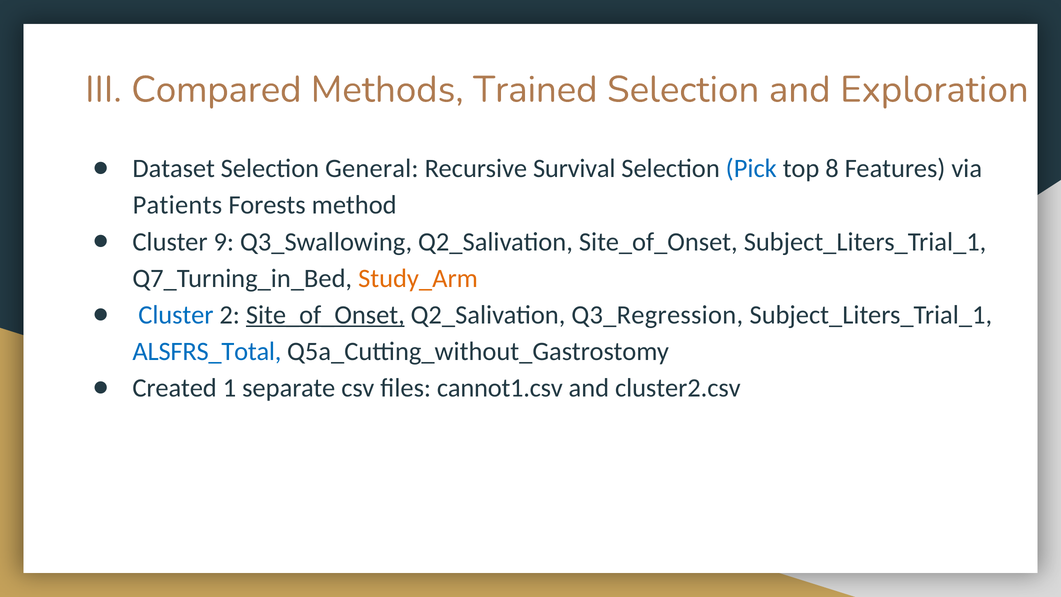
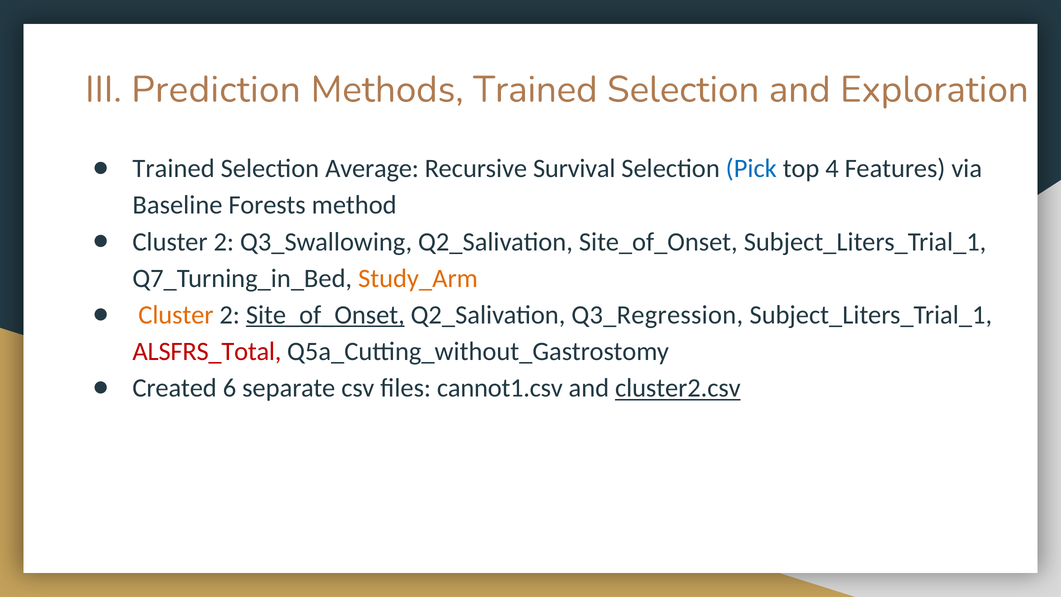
Compared: Compared -> Prediction (216, 89)
Dataset: Dataset -> Trained (174, 169)
General: General -> Average (372, 169)
8: 8 -> 4 (832, 169)
Patients: Patients -> Baseline (178, 205)
9: 9 -> 2 (224, 242)
Cluster colour: blue -> orange (176, 315)
ALSFRS_Total colour: blue -> red (207, 352)
1: 1 -> 6 (230, 388)
cluster2.csv underline: none -> present (678, 388)
